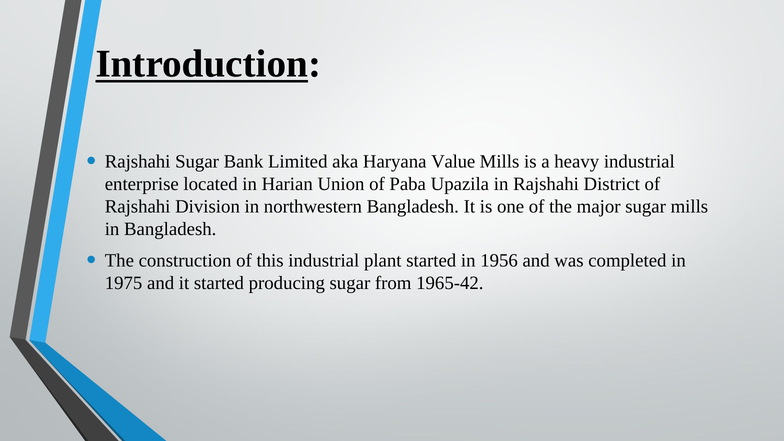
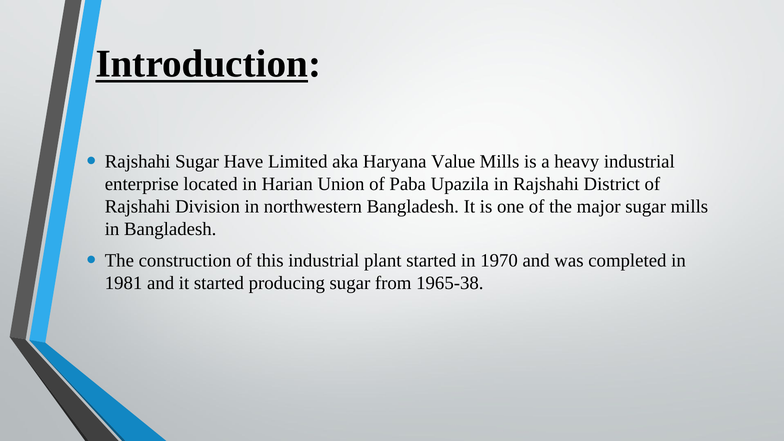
Bank: Bank -> Have (243, 162)
1956: 1956 -> 1970 (499, 261)
1975: 1975 -> 1981 (124, 283)
1965-42: 1965-42 -> 1965-38 (450, 283)
